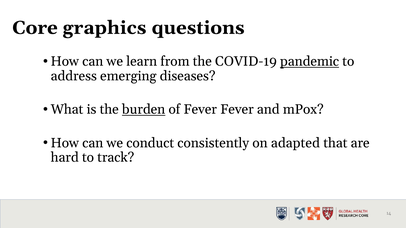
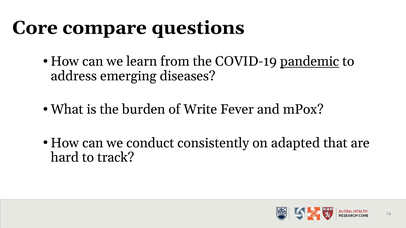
graphics: graphics -> compare (105, 28)
burden underline: present -> none (144, 110)
of Fever: Fever -> Write (200, 110)
